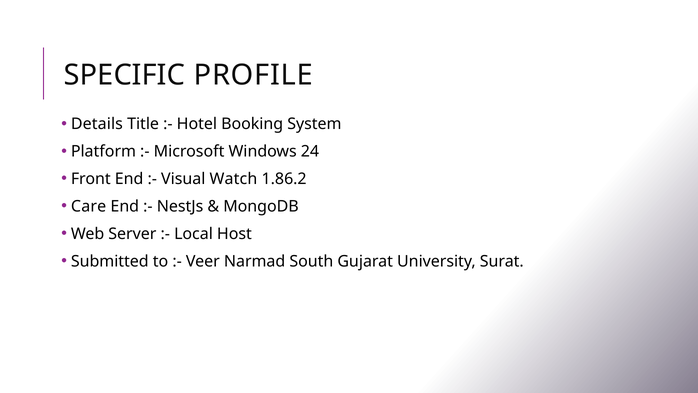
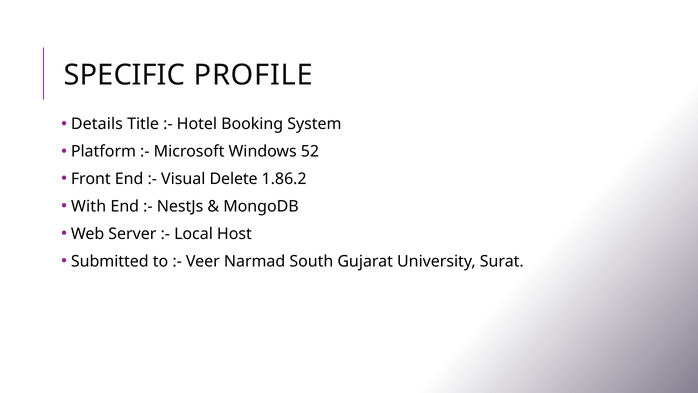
24: 24 -> 52 (310, 151)
Watch: Watch -> Delete (234, 179)
Care: Care -> With (89, 206)
